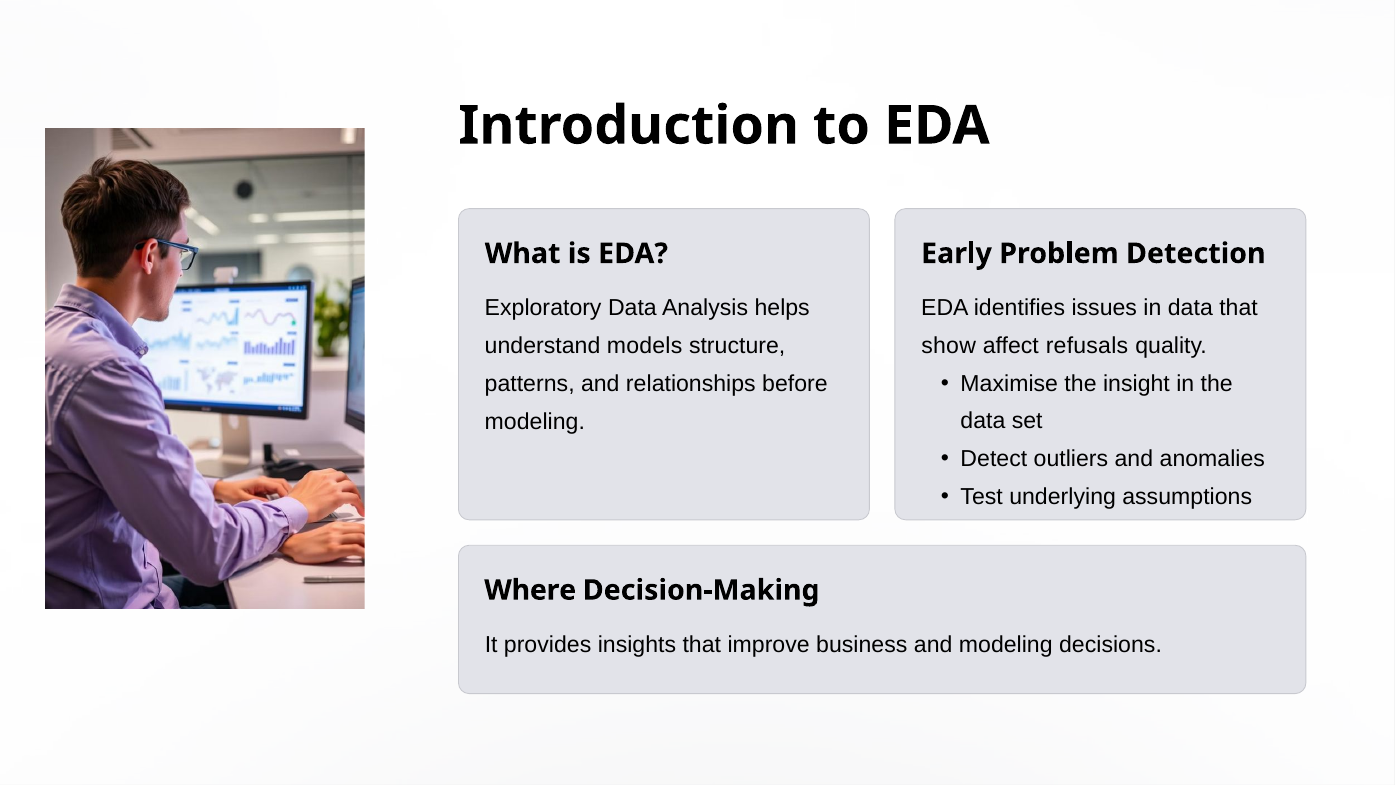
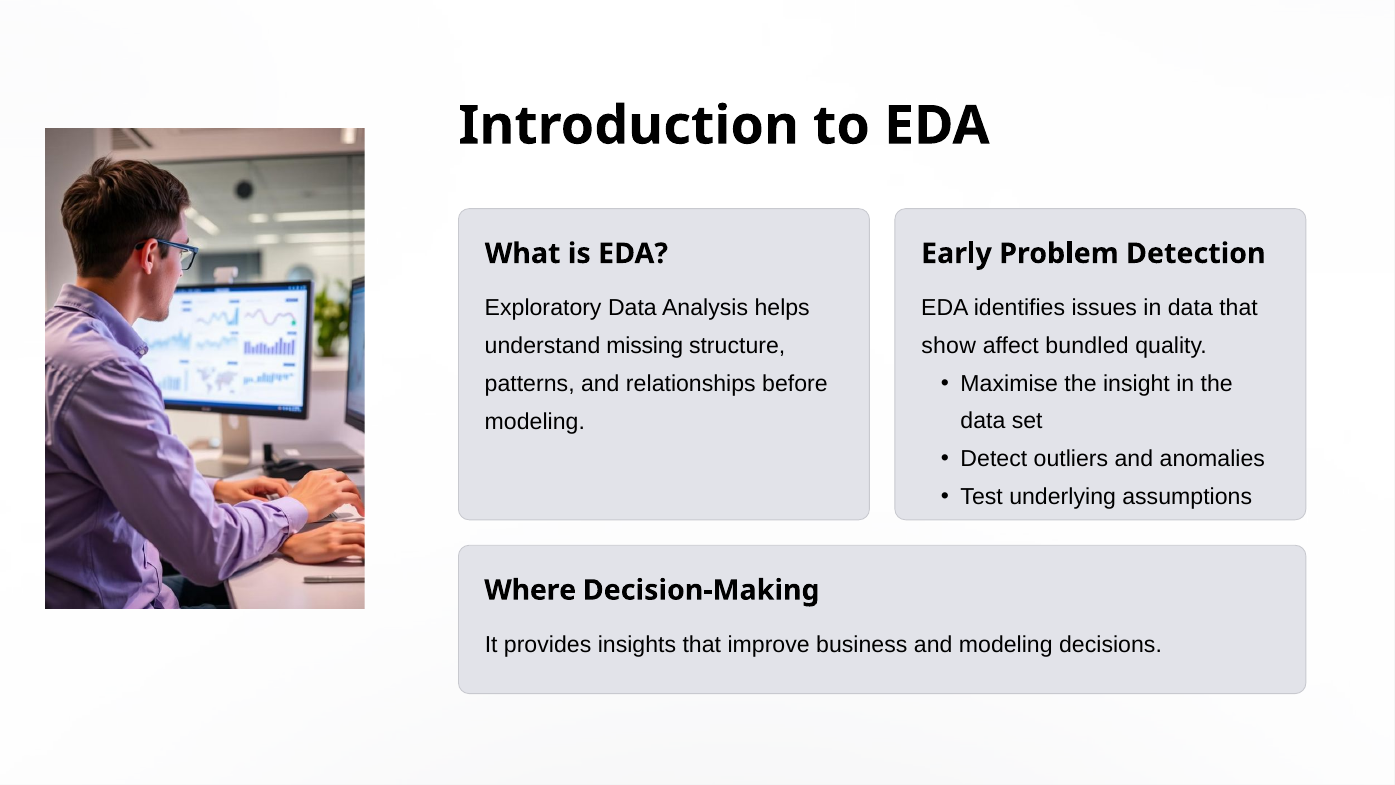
models: models -> missing (645, 346)
refusals: refusals -> bundled (1087, 346)
